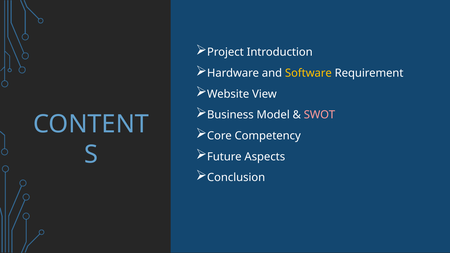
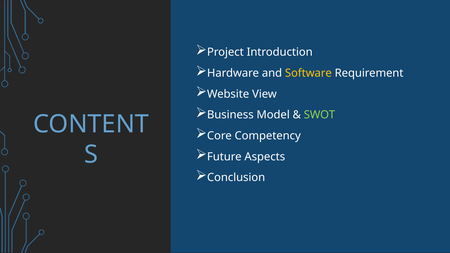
SWOT colour: pink -> light green (319, 115)
